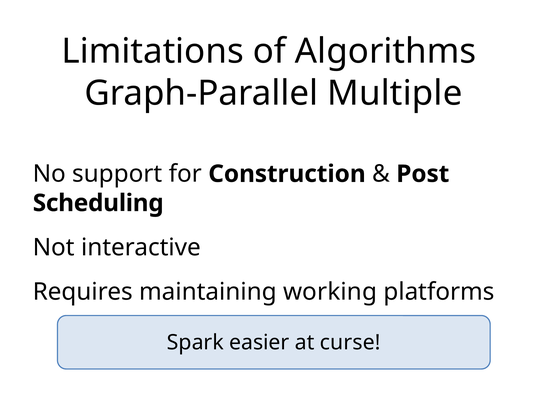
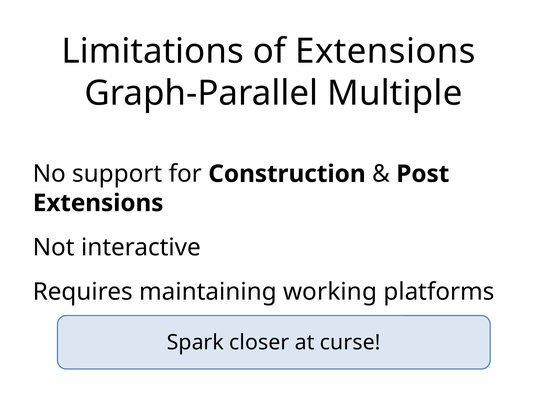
of Algorithms: Algorithms -> Extensions (385, 51)
Scheduling: Scheduling -> Extensions (98, 203)
easier: easier -> closer (259, 343)
